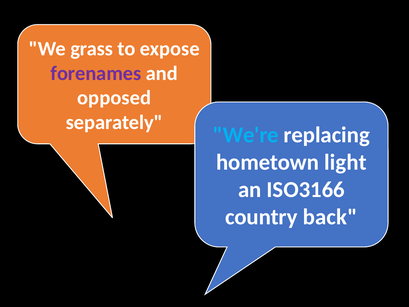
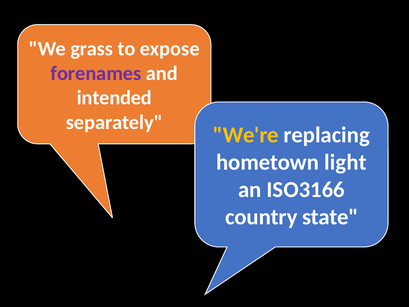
opposed: opposed -> intended (114, 98)
We're colour: light blue -> yellow (246, 135)
back: back -> state (330, 217)
